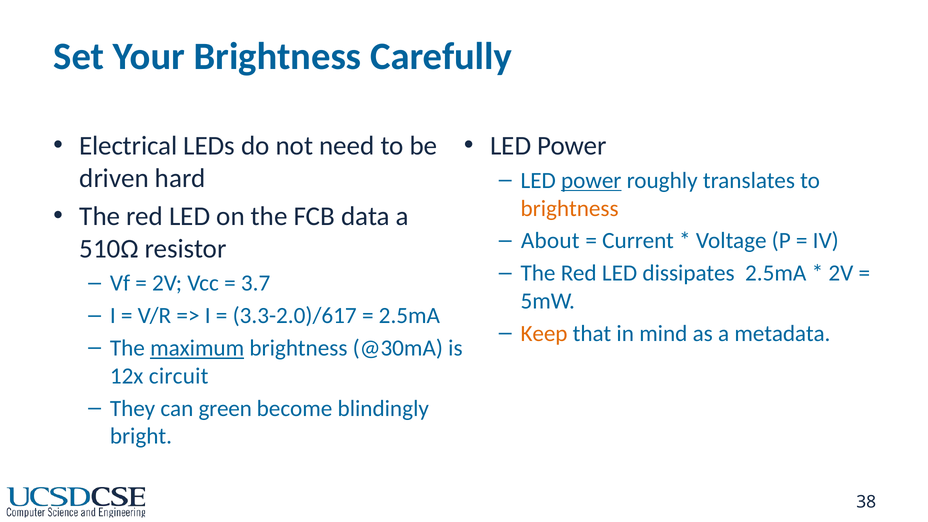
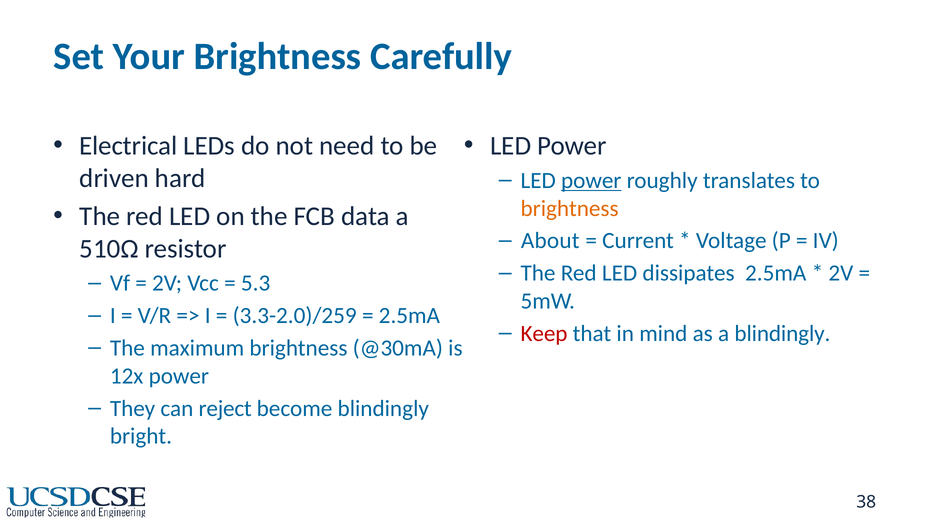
3.7: 3.7 -> 5.3 (256, 283)
3.3-2.0)/617: 3.3-2.0)/617 -> 3.3-2.0)/259 (295, 316)
Keep colour: orange -> red (544, 334)
a metadata: metadata -> blindingly (782, 334)
maximum underline: present -> none (197, 348)
12x circuit: circuit -> power (179, 376)
green: green -> reject (225, 408)
